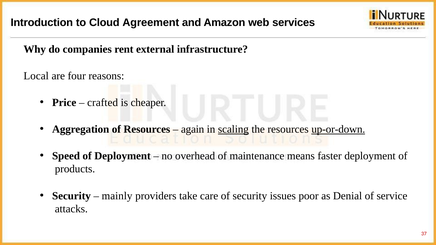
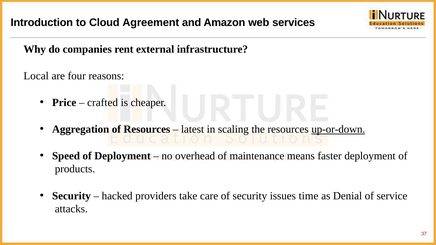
again: again -> latest (193, 129)
scaling underline: present -> none (233, 129)
mainly: mainly -> hacked (117, 196)
poor: poor -> time (309, 196)
